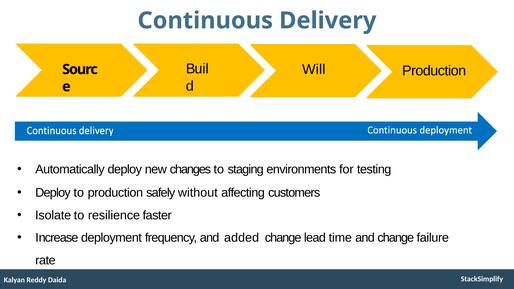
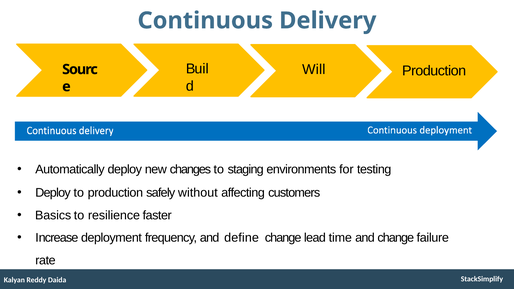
Isolate: Isolate -> Basics (53, 215)
added: added -> define (242, 238)
